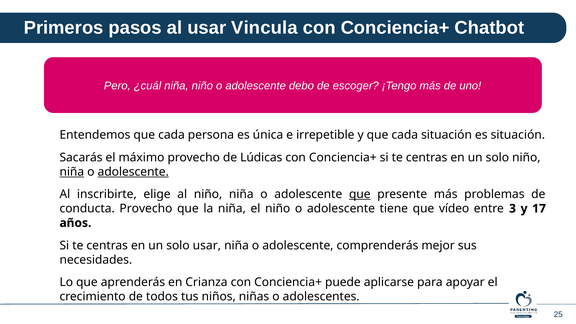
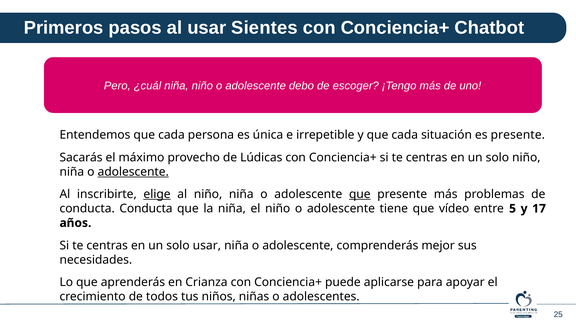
Vincula: Vincula -> Sientes (264, 28)
es situación: situación -> presente (518, 135)
niña underline: present -> none (72, 172)
elige underline: none -> present (157, 194)
conducta Provecho: Provecho -> Conducta (146, 209)
3: 3 -> 5 (513, 209)
